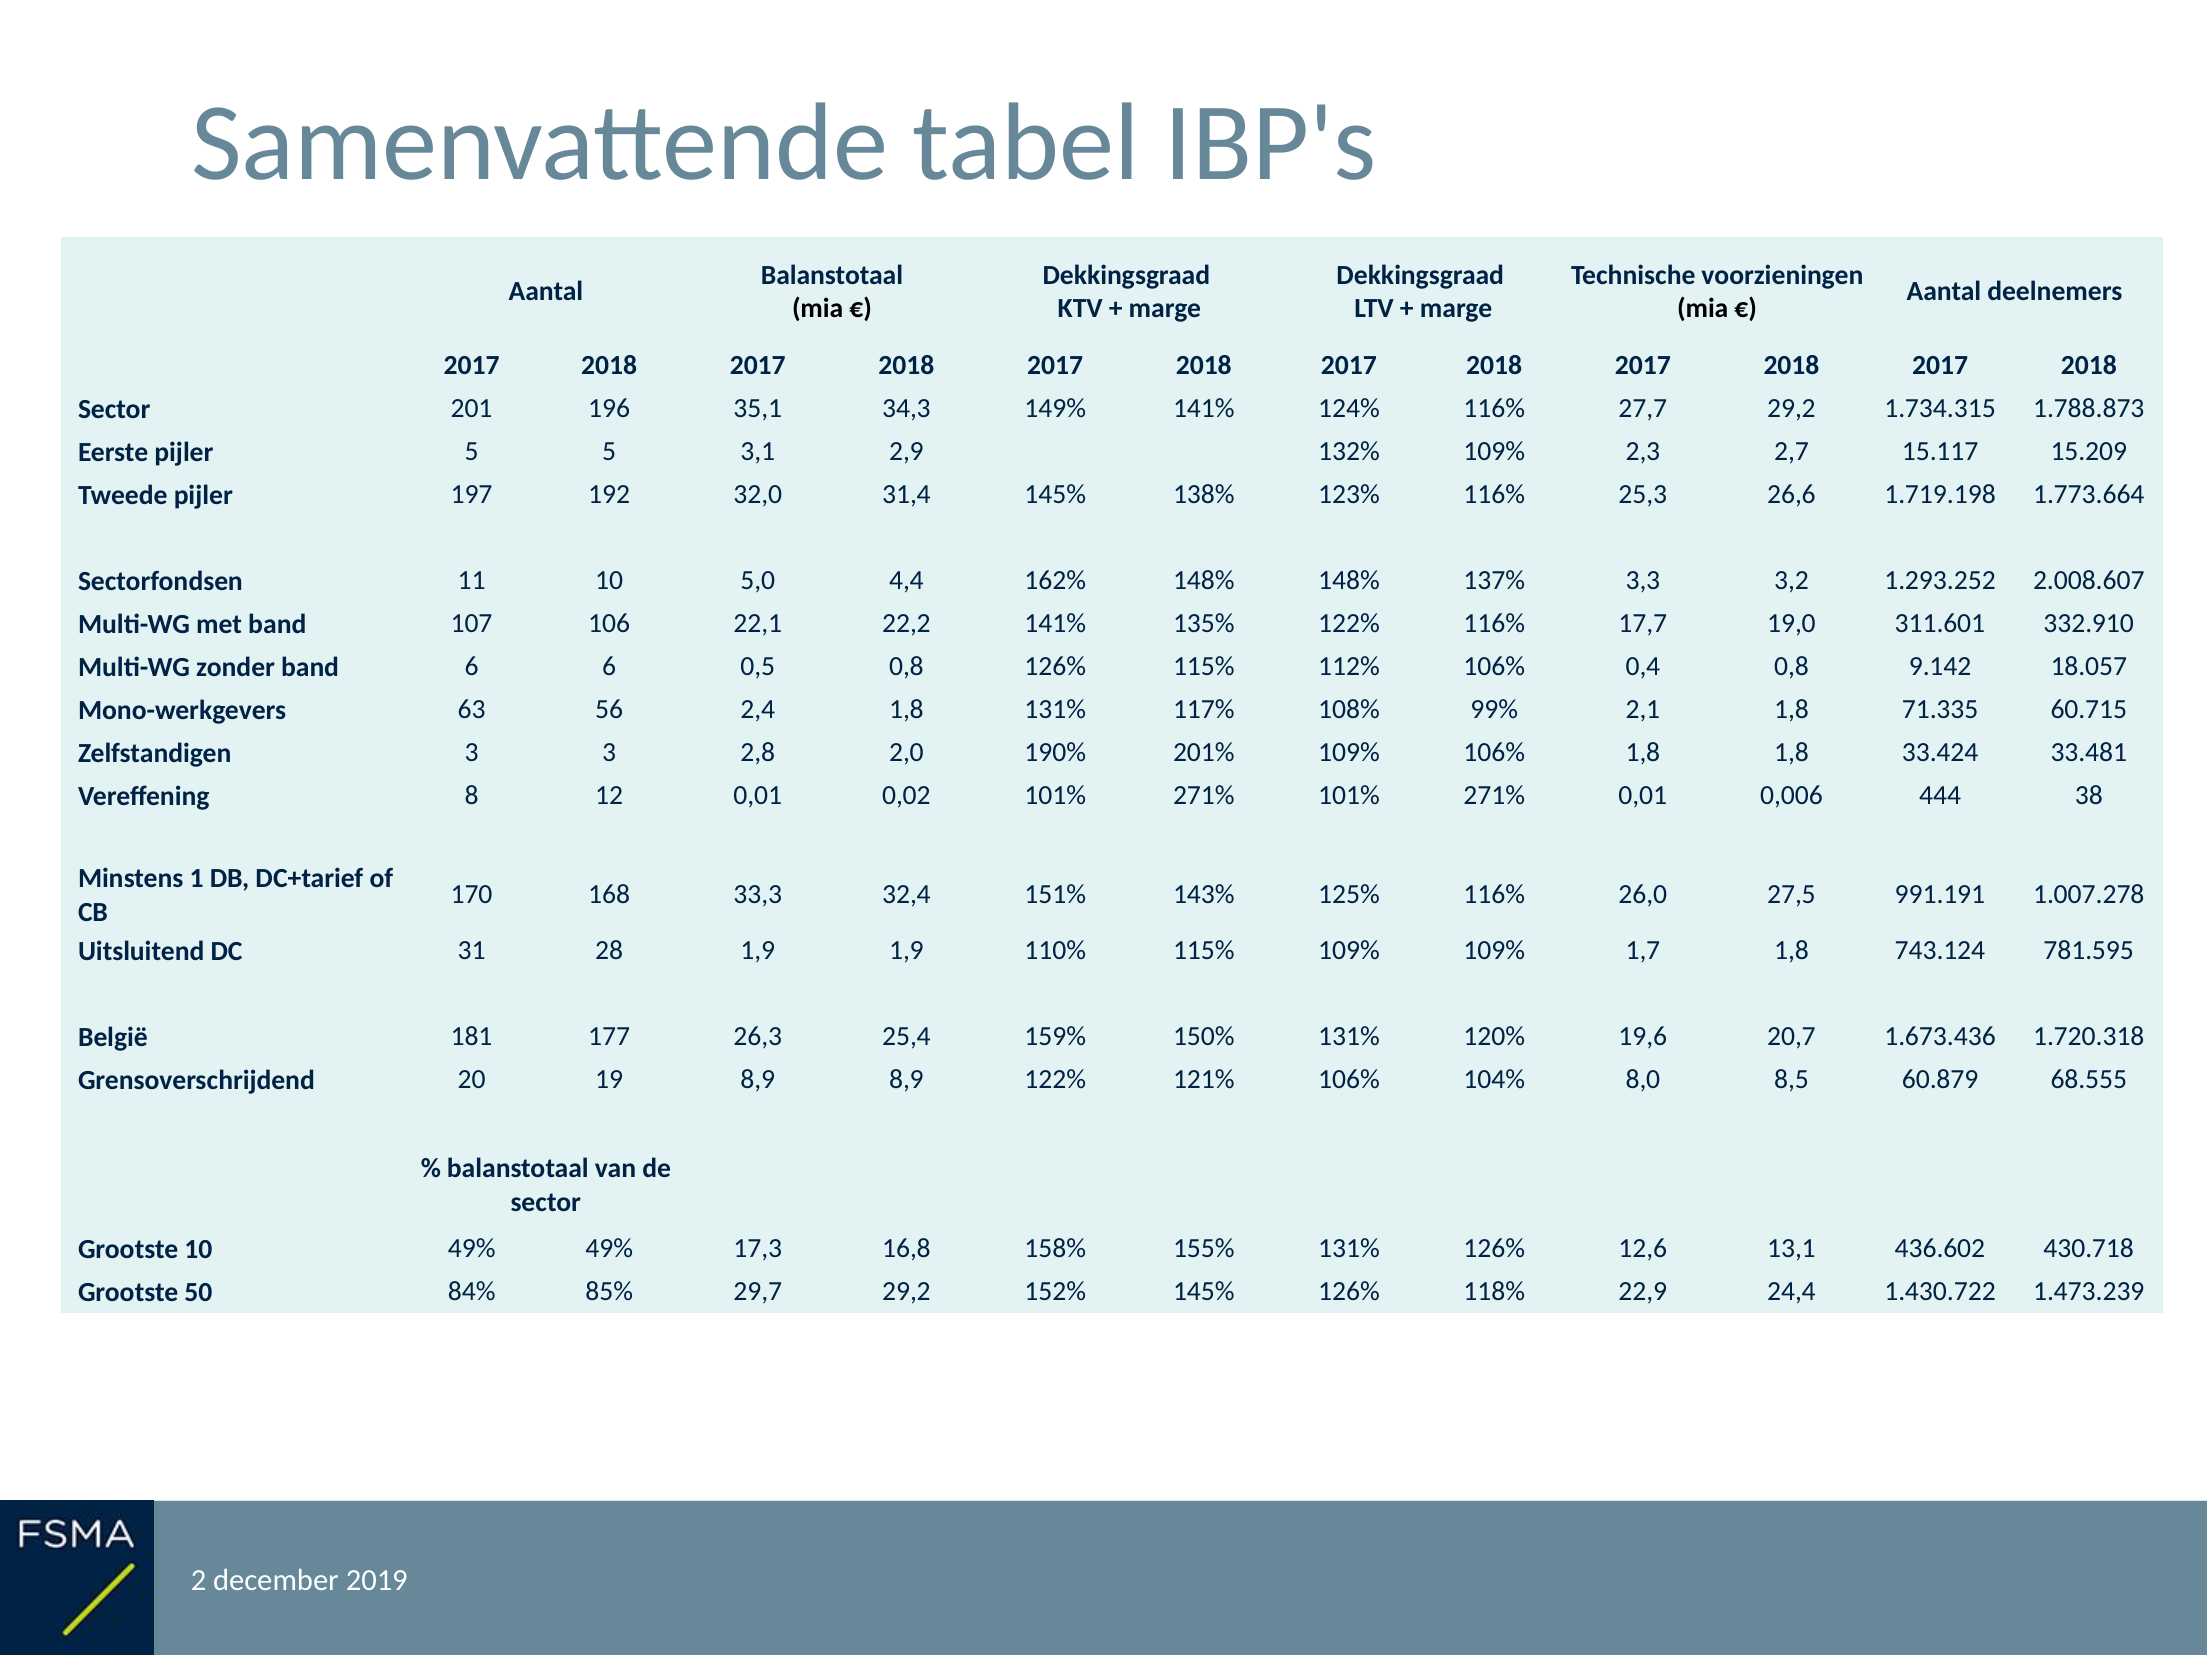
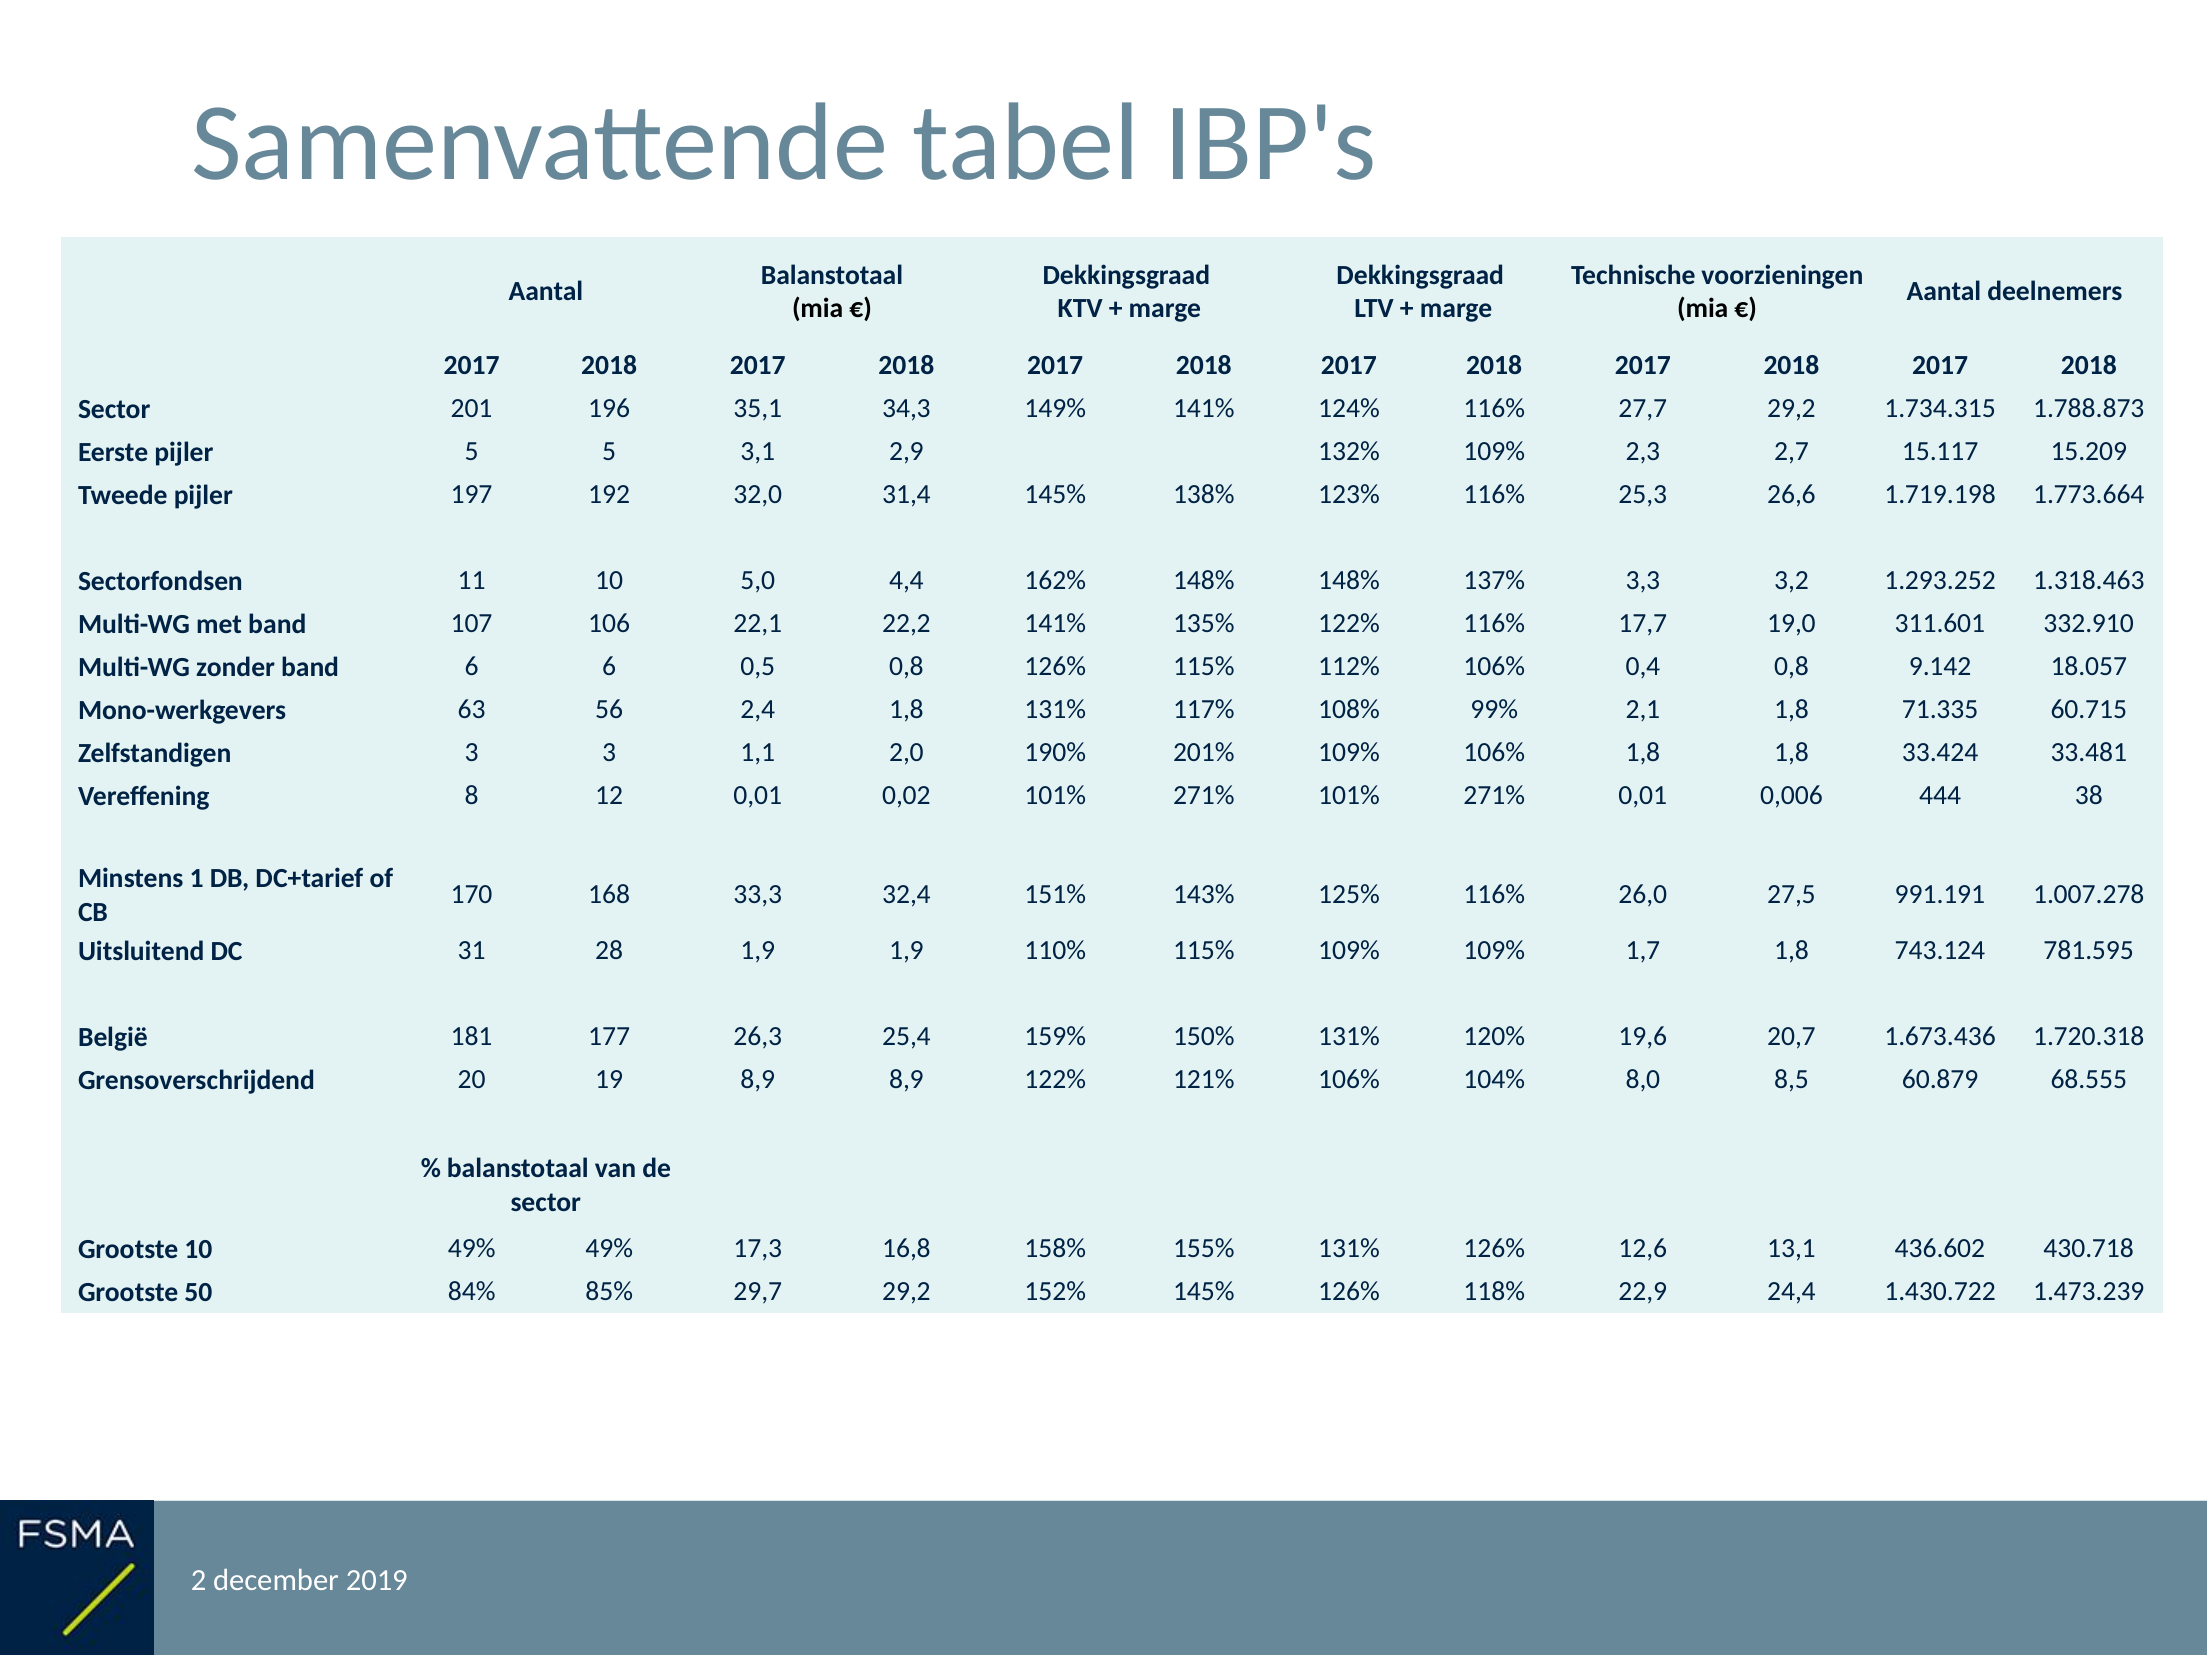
2.008.607: 2.008.607 -> 1.318.463 (2089, 581)
2,8: 2,8 -> 1,1 (758, 753)
